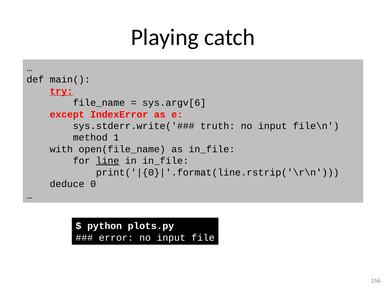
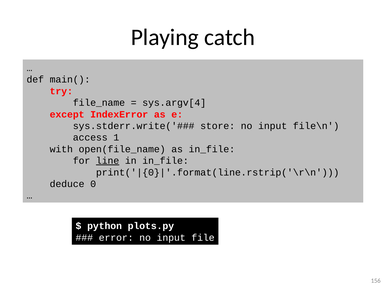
try underline: present -> none (61, 91)
sys.argv[6: sys.argv[6 -> sys.argv[4 (174, 103)
truth: truth -> store (218, 126)
method: method -> access (90, 137)
